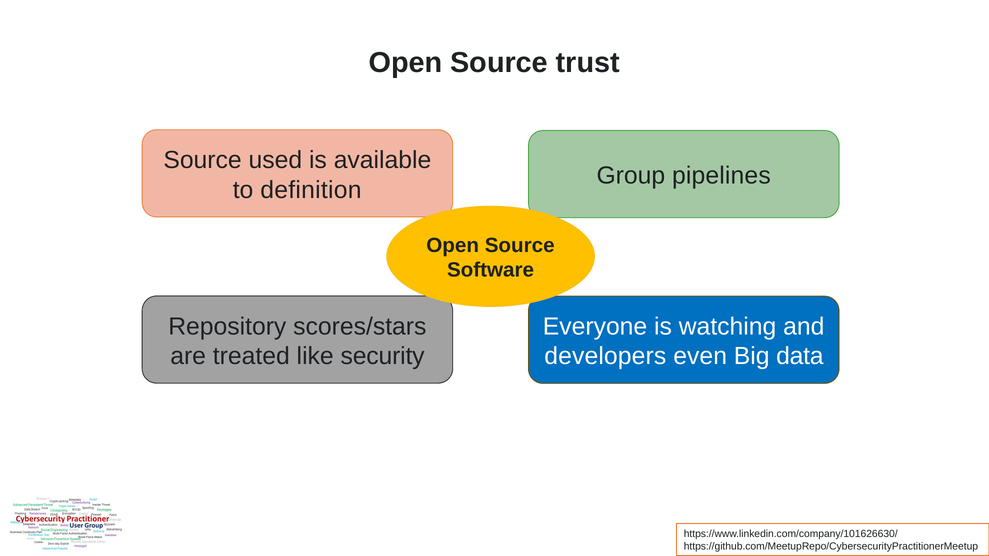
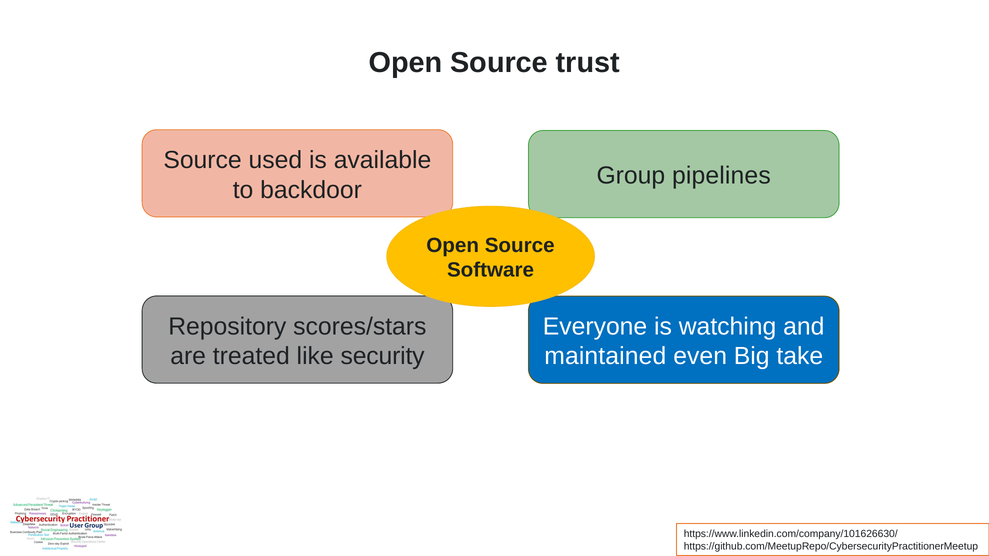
definition: definition -> backdoor (311, 190)
developers: developers -> maintained (605, 357)
data: data -> take (800, 357)
